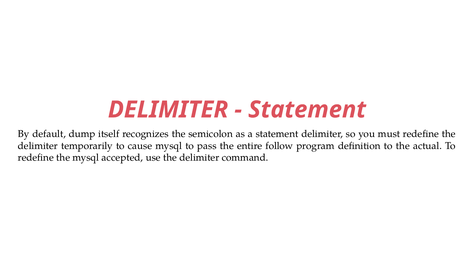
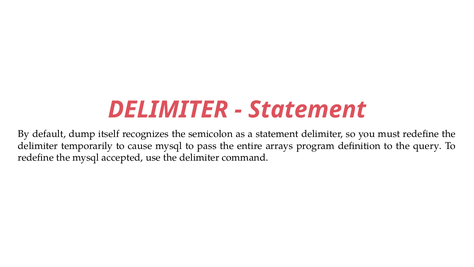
follow: follow -> arrays (279, 146)
actual: actual -> query (427, 146)
